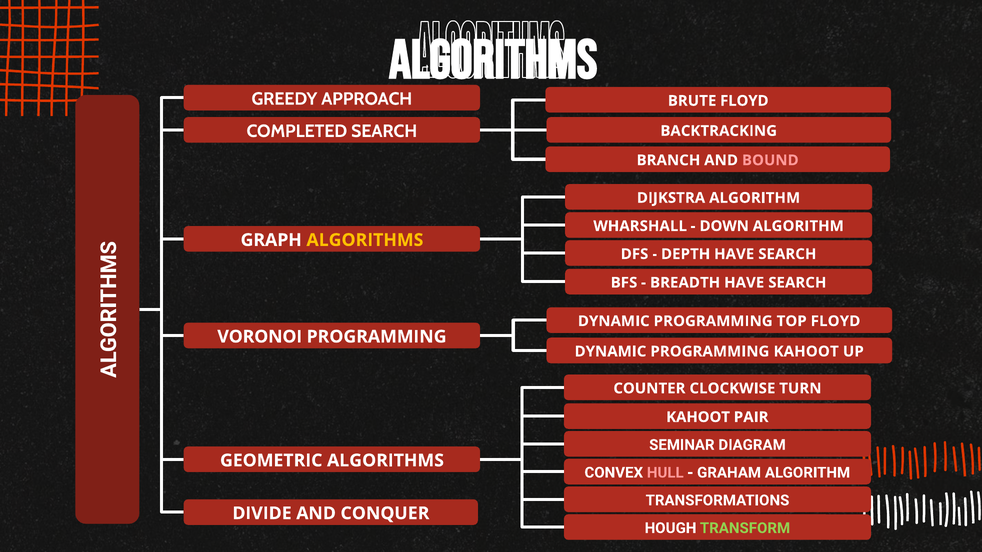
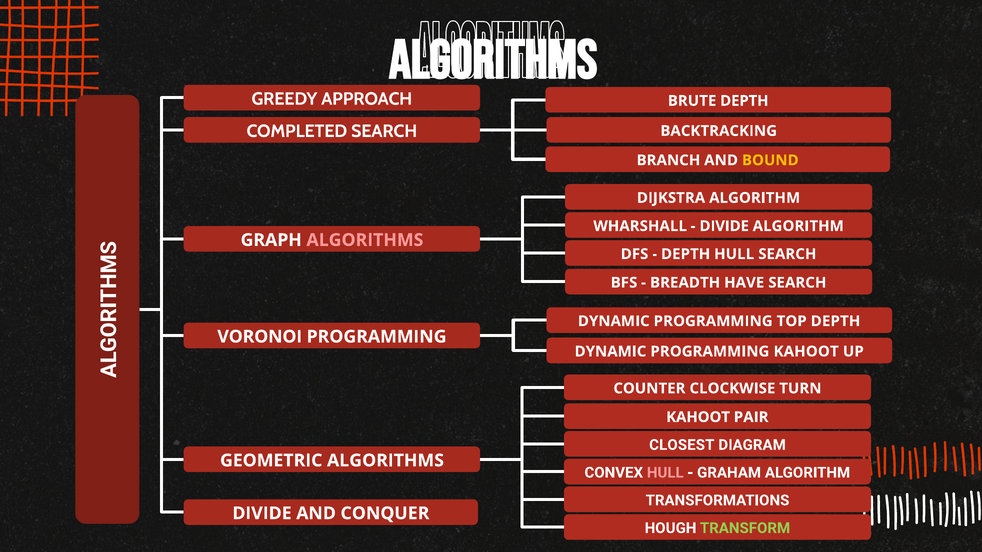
BRUTE FLOYD: FLOYD -> DEPTH (744, 101)
BOUND colour: pink -> yellow (770, 160)
DOWN: DOWN -> DIVIDE (724, 226)
ALGORITHMS colour: yellow -> pink (365, 240)
DEPTH HAVE: HAVE -> HULL (734, 254)
TOP FLOYD: FLOYD -> DEPTH (836, 321)
SEMINAR: SEMINAR -> CLOSEST (682, 445)
